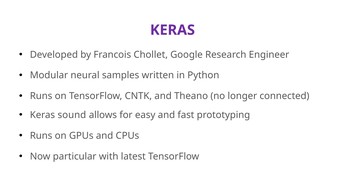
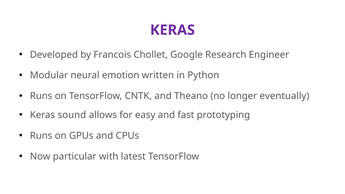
samples: samples -> emotion (121, 75)
connected: connected -> eventually (284, 96)
